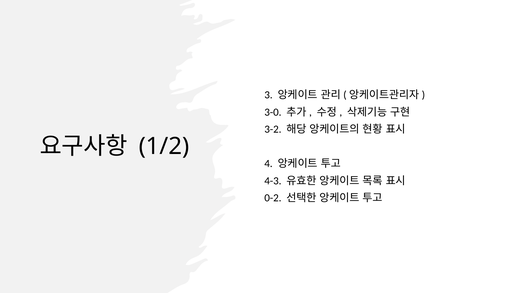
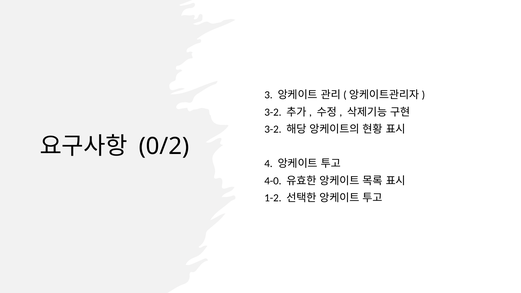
3-0: 3-0 -> 3-2 (273, 112)
1/2: 1/2 -> 0/2 (164, 146)
4-3: 4-3 -> 4-0 (273, 181)
0-2: 0-2 -> 1-2 (273, 198)
